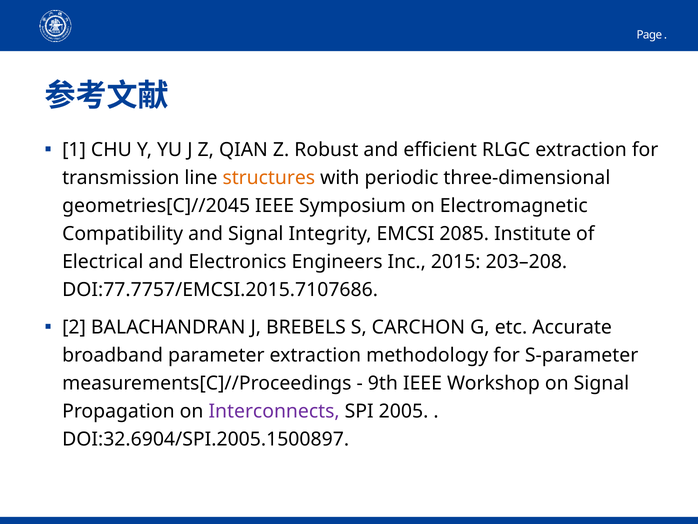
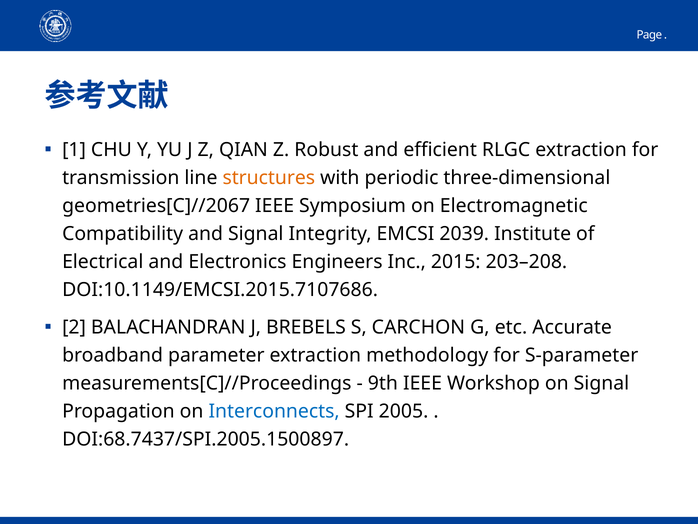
geometries[C]//2045: geometries[C]//2045 -> geometries[C]//2067 (156, 206)
2085: 2085 -> 2039 (464, 234)
DOI:77.7757/EMCSI.2015.7107686: DOI:77.7757/EMCSI.2015.7107686 -> DOI:10.1149/EMCSI.2015.7107686 (220, 289)
Interconnects colour: purple -> blue (274, 411)
DOI:32.6904/SPI.2005.1500897: DOI:32.6904/SPI.2005.1500897 -> DOI:68.7437/SPI.2005.1500897 (206, 439)
